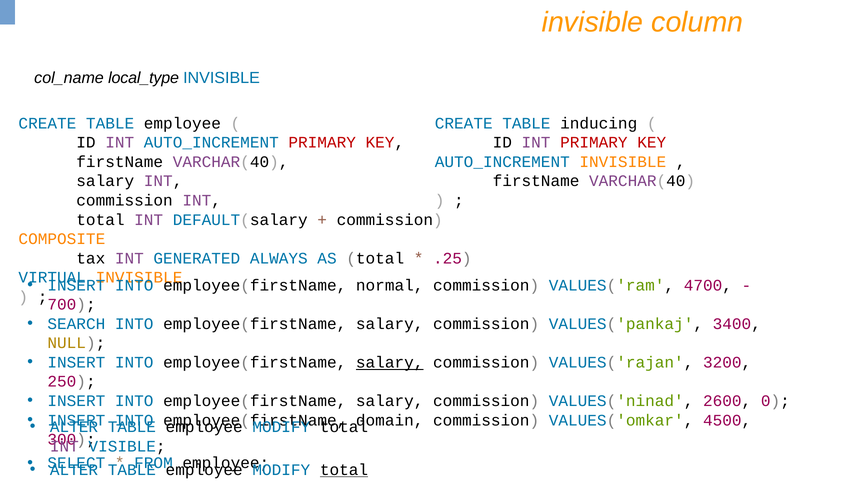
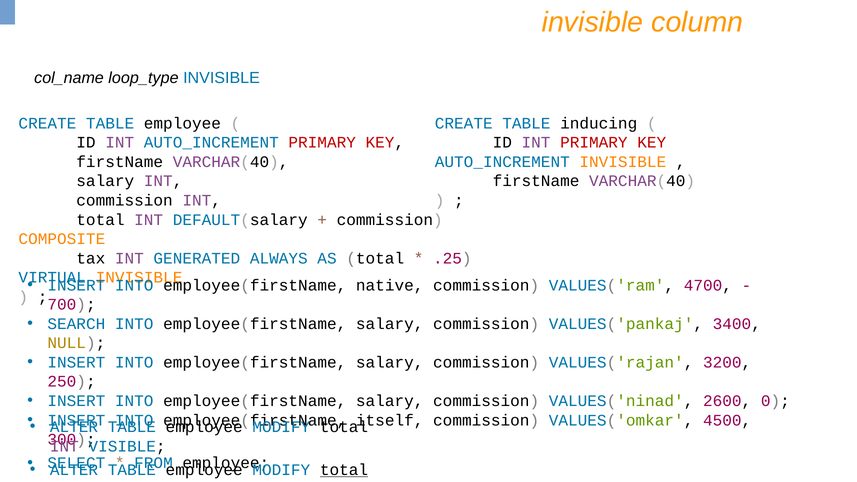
local_type: local_type -> loop_type (143, 78)
normal: normal -> native (390, 285)
salary underline: present -> none (390, 362)
domain: domain -> itself (390, 420)
